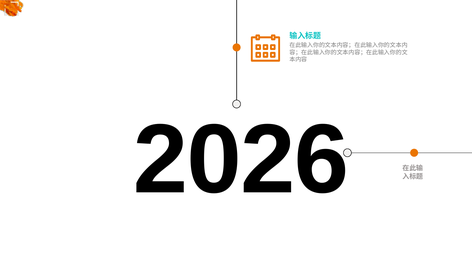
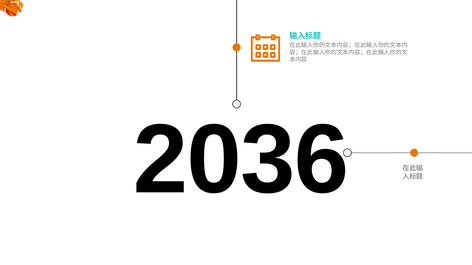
2026: 2026 -> 2036 (241, 161)
